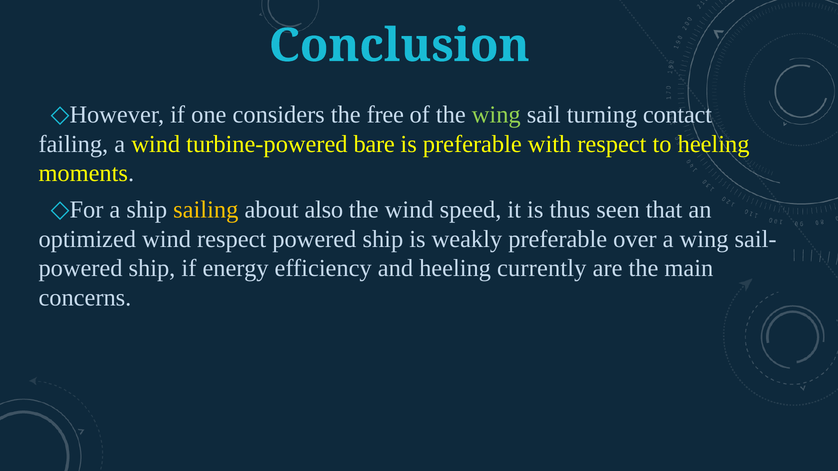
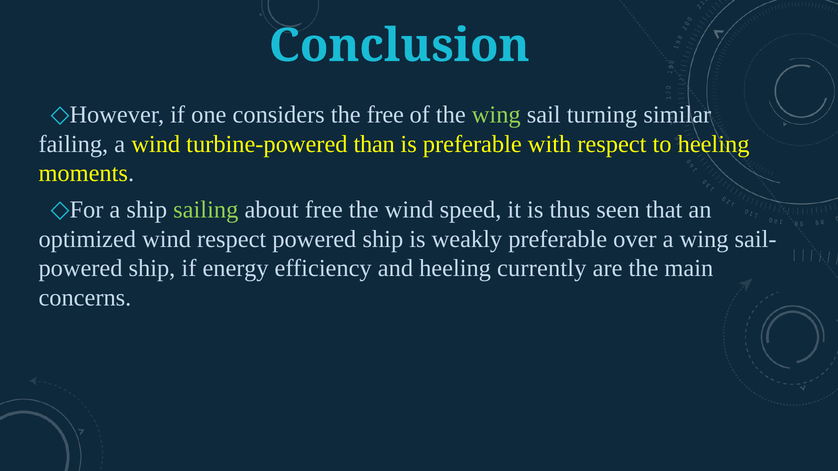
contact: contact -> similar (677, 115)
bare: bare -> than (374, 144)
sailing colour: yellow -> light green (206, 210)
about also: also -> free (324, 210)
